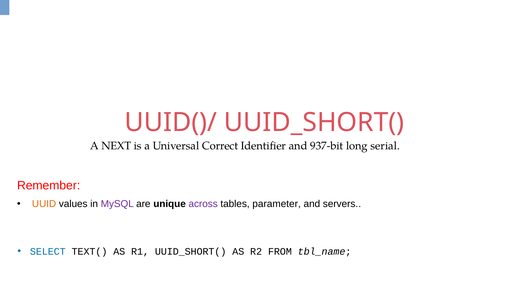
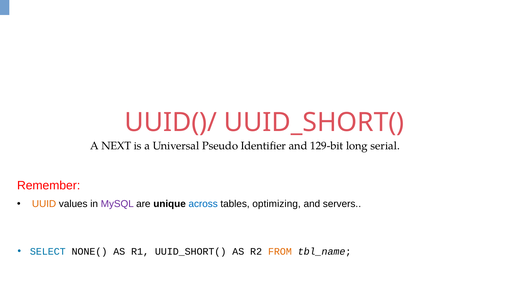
Correct: Correct -> Pseudo (220, 146)
937-bit: 937-bit -> 129-bit (327, 146)
across colour: purple -> blue (203, 204)
parameter: parameter -> optimizing (277, 204)
TEXT(: TEXT( -> NONE( (89, 251)
FROM colour: black -> orange (280, 251)
